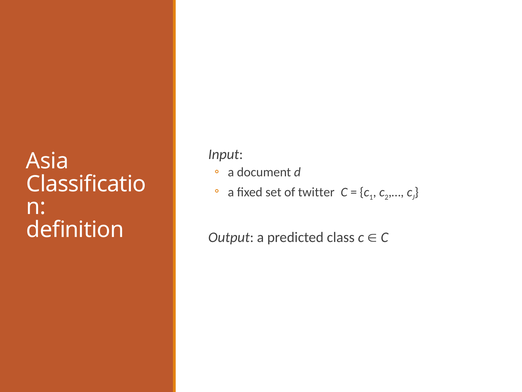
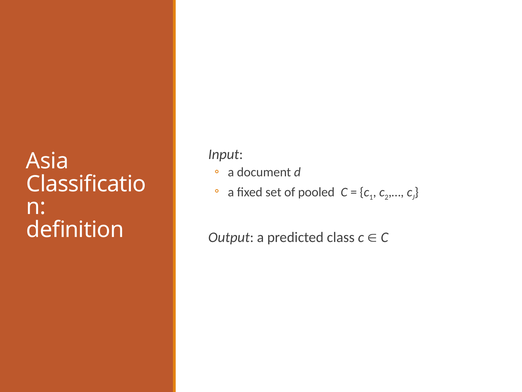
twitter: twitter -> pooled (316, 192)
